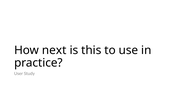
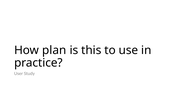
next: next -> plan (54, 50)
